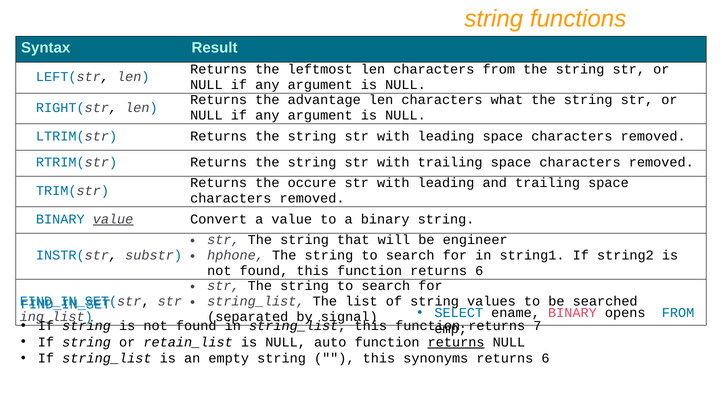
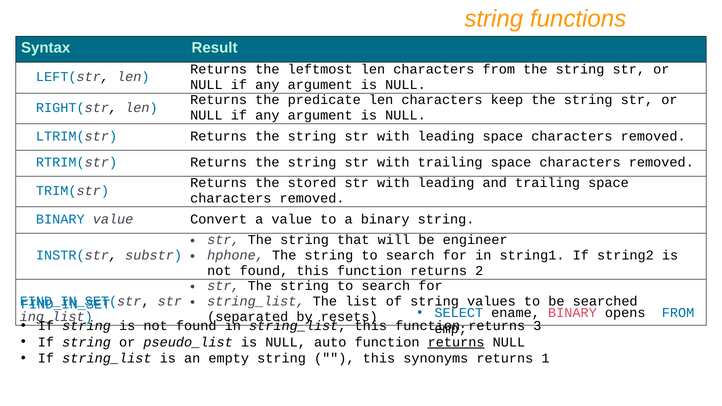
advantage: advantage -> predicate (324, 100)
what: what -> keep (507, 100)
occure: occure -> stored (312, 183)
value underline: present -> none (113, 219)
function returns 6: 6 -> 2 (479, 271)
signal: signal -> resets (349, 317)
7: 7 -> 3 (537, 326)
retain_list: retain_list -> pseudo_list (188, 342)
6: 6 -> 1 (545, 358)
